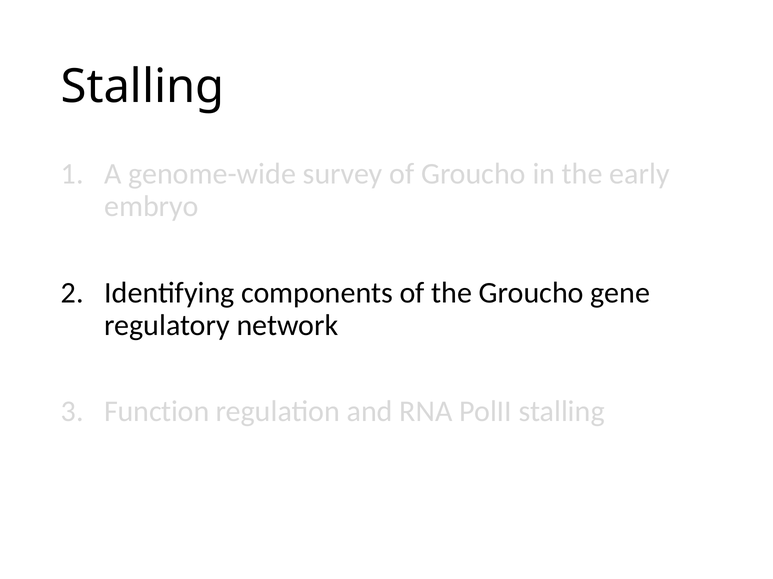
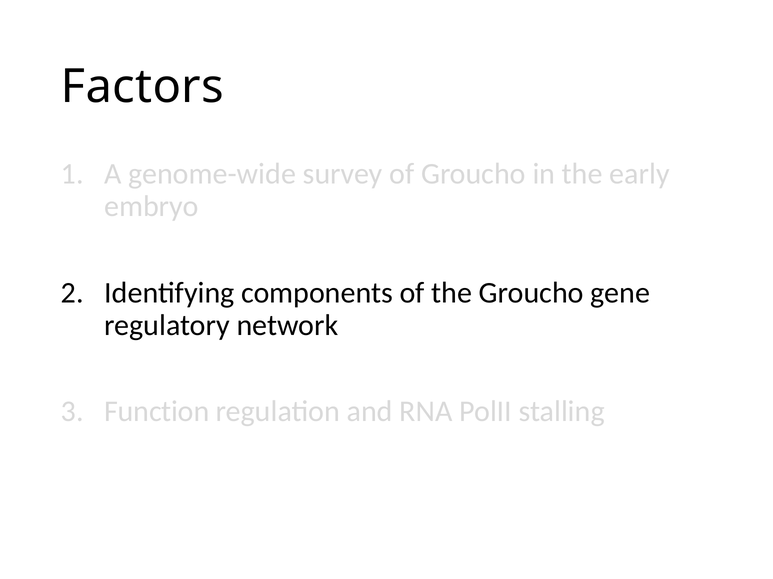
Stalling: Stalling -> Factors (142, 87)
